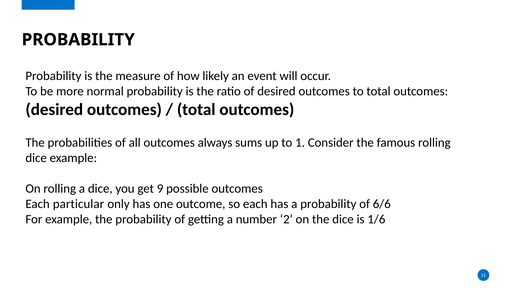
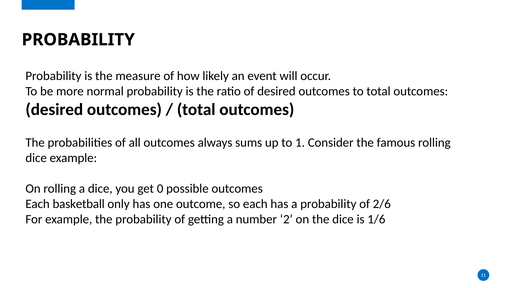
9: 9 -> 0 (160, 189)
particular: particular -> basketball (79, 204)
6/6: 6/6 -> 2/6 (382, 204)
